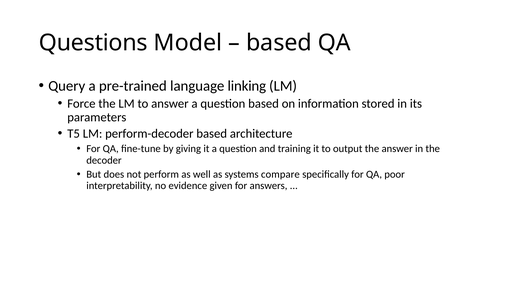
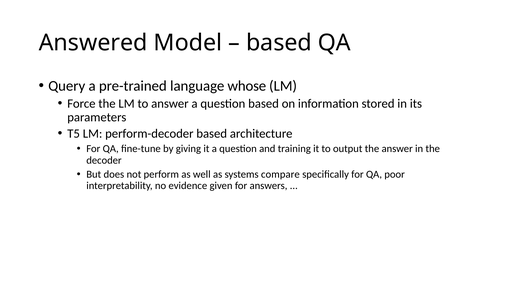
Questions: Questions -> Answered (93, 43)
linking: linking -> whose (247, 86)
